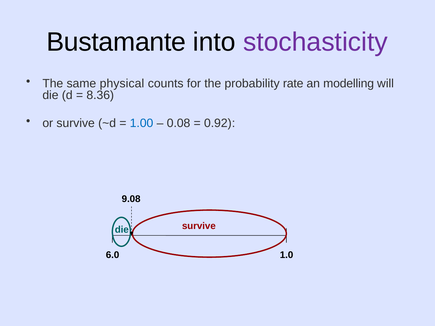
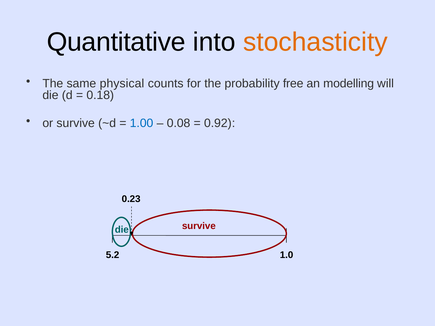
Bustamante: Bustamante -> Quantitative (116, 42)
stochasticity colour: purple -> orange (315, 42)
rate: rate -> free (293, 84)
8.36: 8.36 -> 0.18 (100, 95)
9.08: 9.08 -> 0.23 (131, 199)
6.0: 6.0 -> 5.2 (113, 255)
